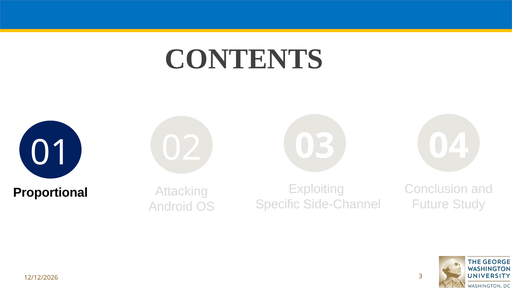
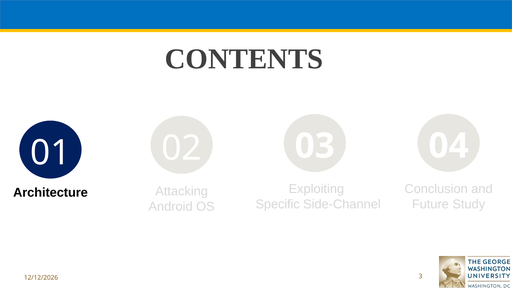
Proportional: Proportional -> Architecture (50, 193)
